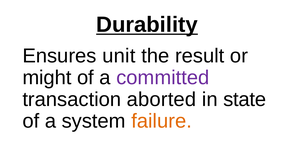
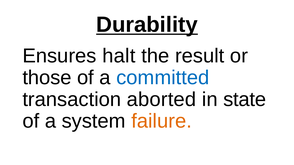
unit: unit -> halt (119, 56)
might: might -> those (47, 78)
committed colour: purple -> blue (163, 78)
